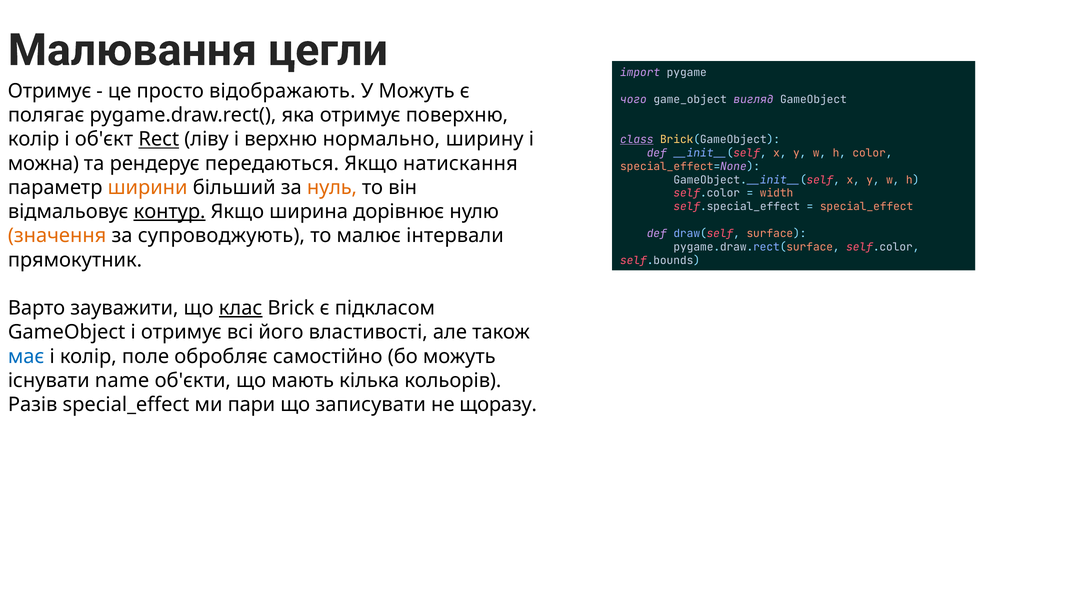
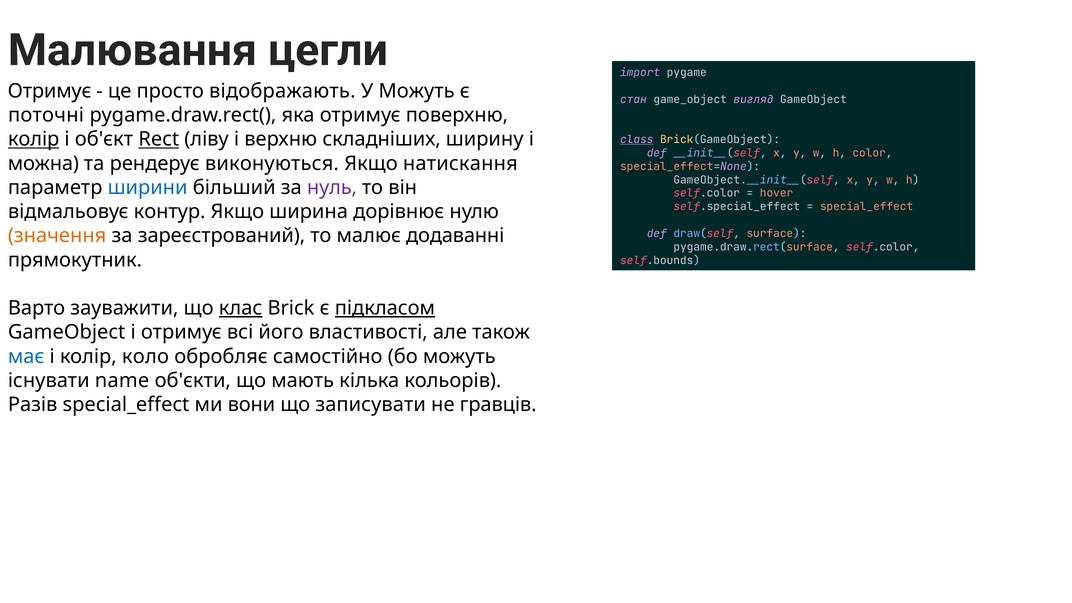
чого: чого -> стан (633, 99)
полягає: полягає -> поточні (46, 115)
колір underline: none -> present (34, 139)
нормально: нормально -> складніших (382, 139)
передаються: передаються -> виконуються (272, 163)
ширини colour: orange -> blue (148, 188)
нуль colour: orange -> purple (332, 188)
width: width -> hover (777, 193)
контур underline: present -> none (170, 212)
супроводжують: супроводжують -> зареєстрований (222, 236)
інтервали: інтервали -> додаванні (455, 236)
підкласом underline: none -> present (385, 308)
поле: поле -> коло (145, 356)
пари: пари -> вони (251, 405)
щоразу: щоразу -> гравців (498, 405)
